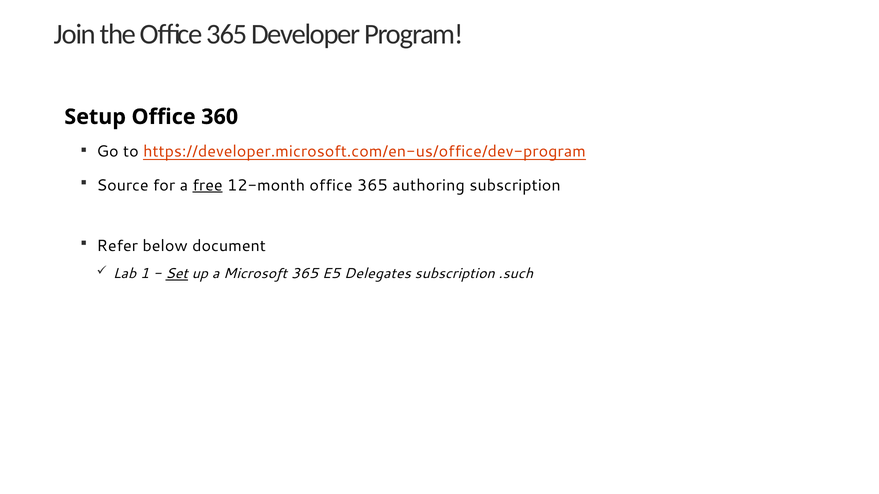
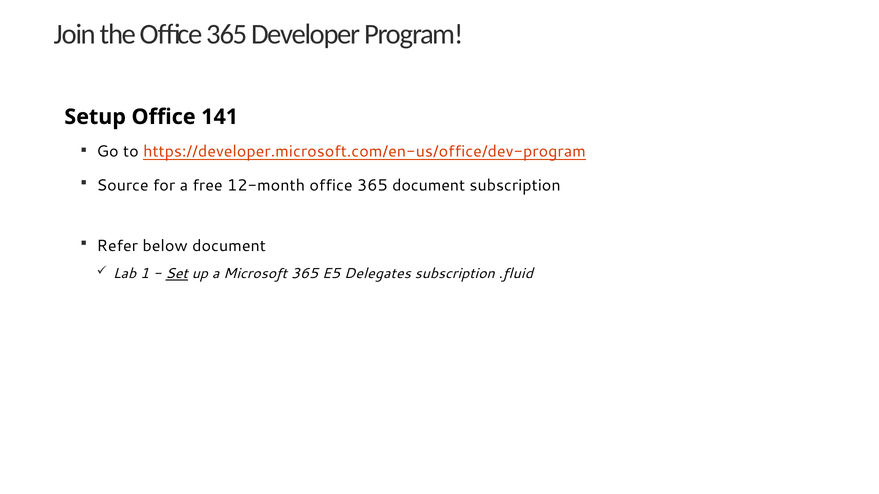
360: 360 -> 141 (220, 117)
free underline: present -> none (208, 185)
365 authoring: authoring -> document (429, 185)
.such: .such -> .fluid (516, 274)
